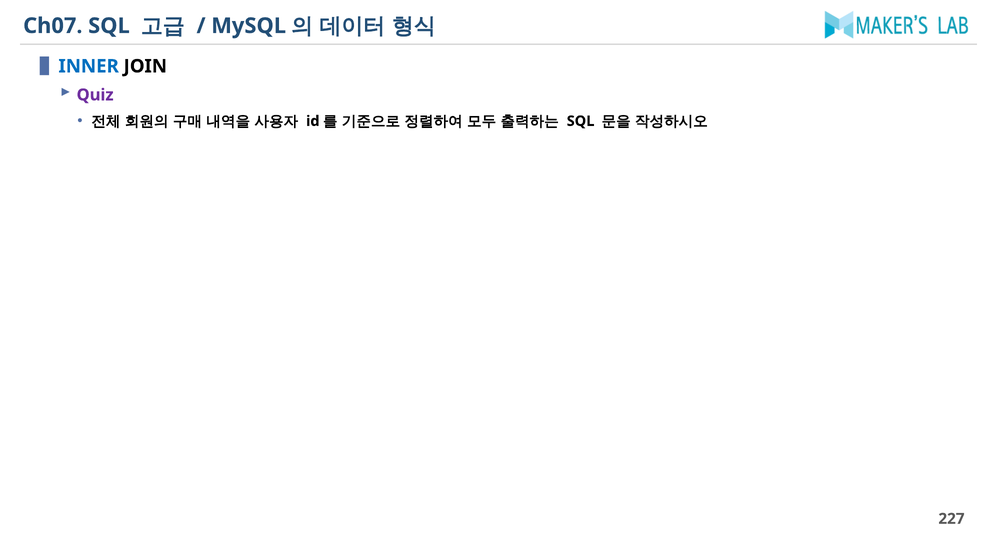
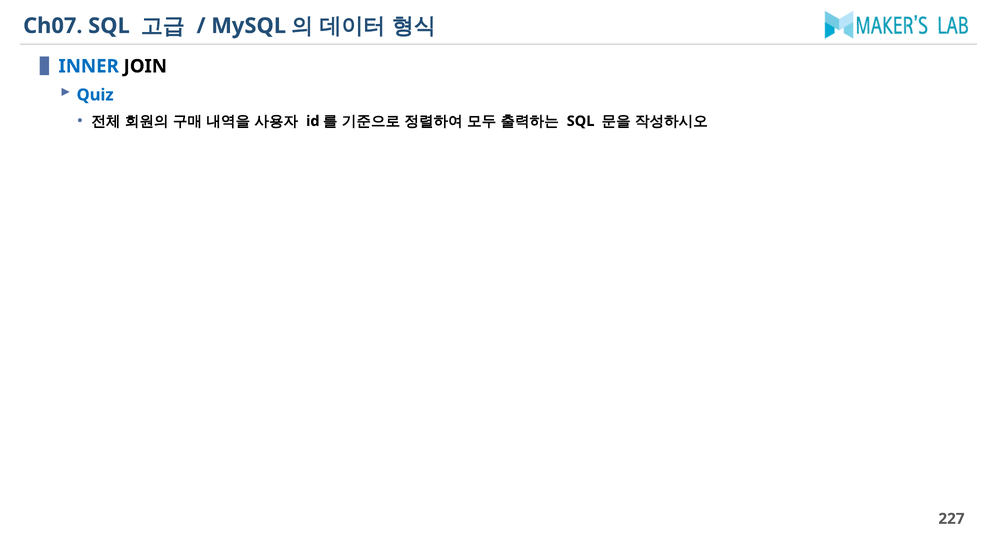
Quiz colour: purple -> blue (95, 95)
